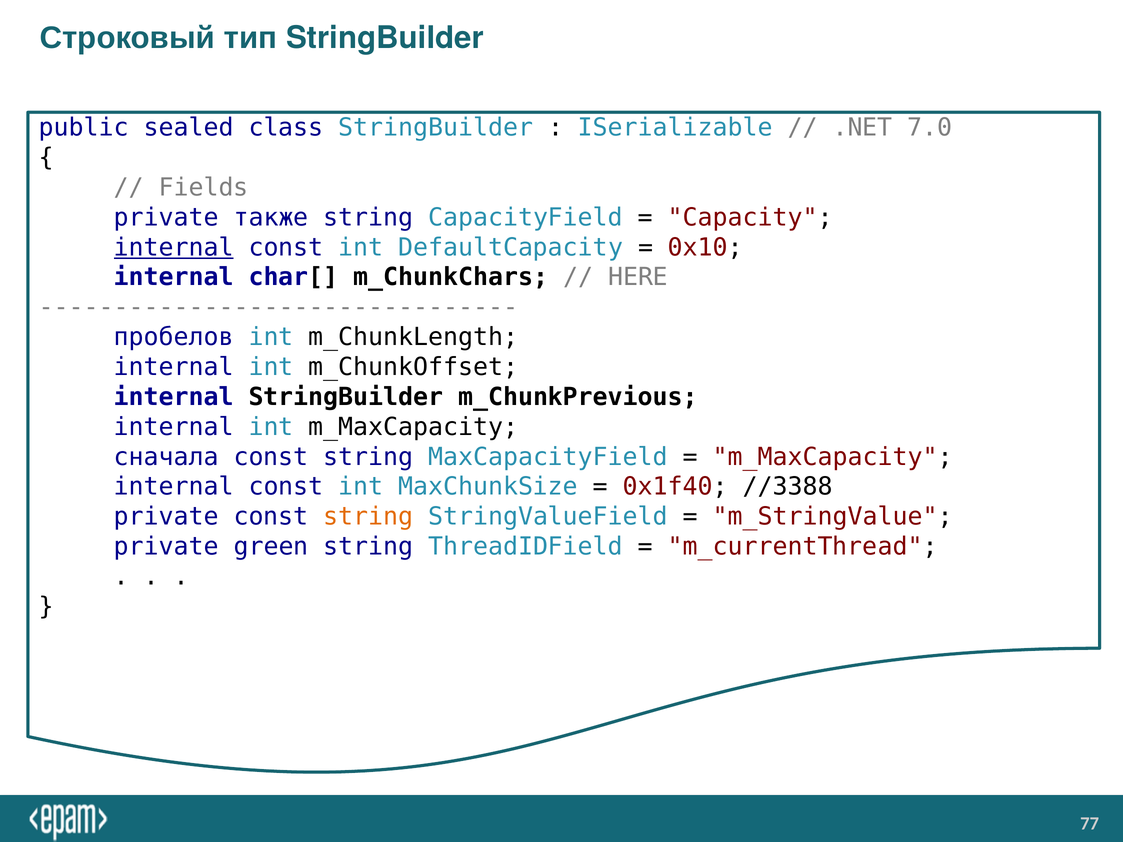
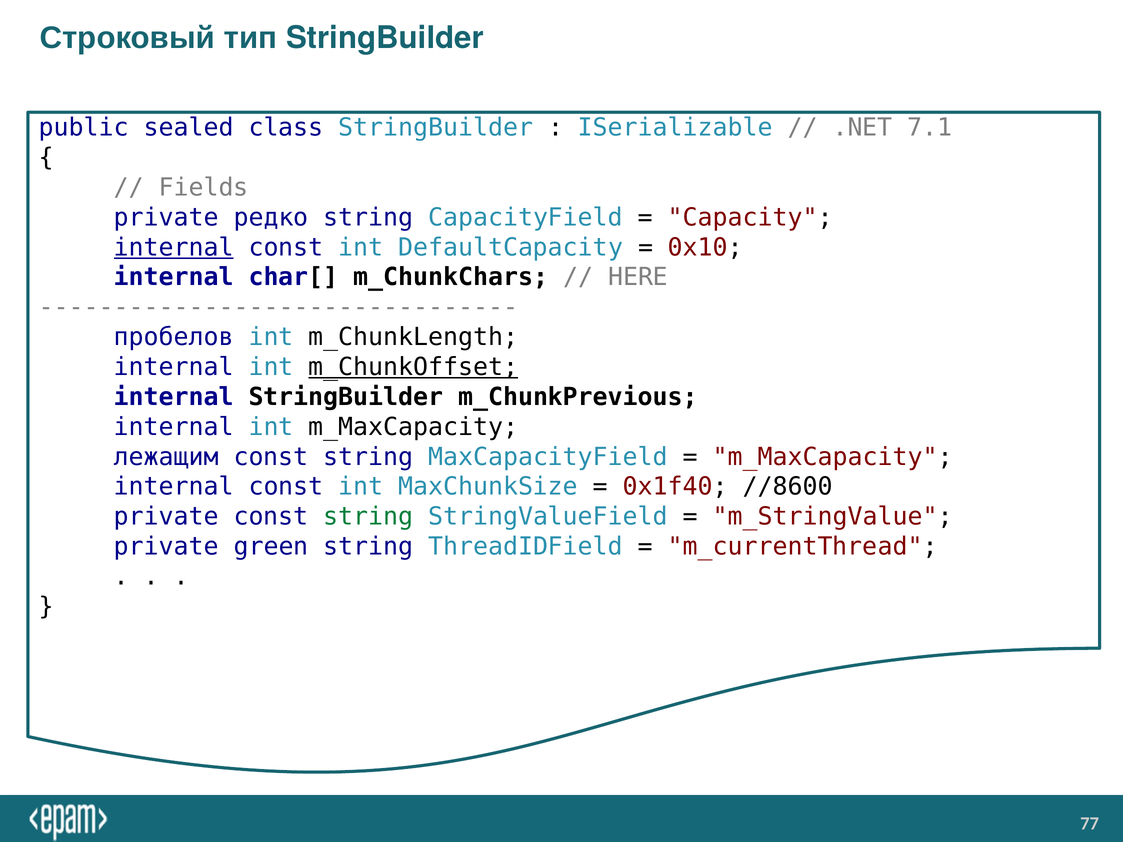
7.0: 7.0 -> 7.1 (930, 128)
также: также -> редко (271, 217)
m_ChunkOffset underline: none -> present (413, 367)
сначала: сначала -> лежащим (166, 457)
//3388: //3388 -> //8600 (788, 487)
string colour: orange -> green (368, 517)
